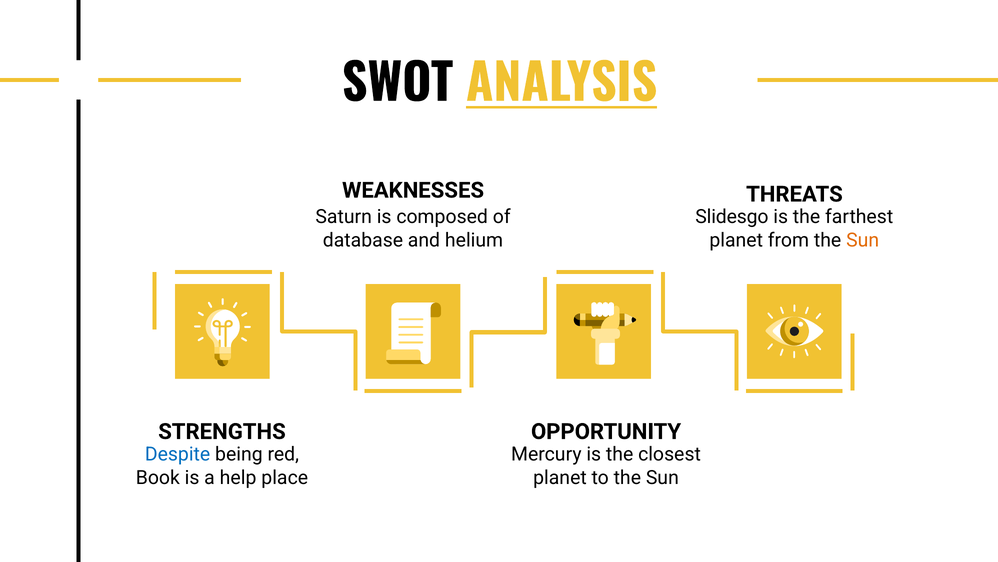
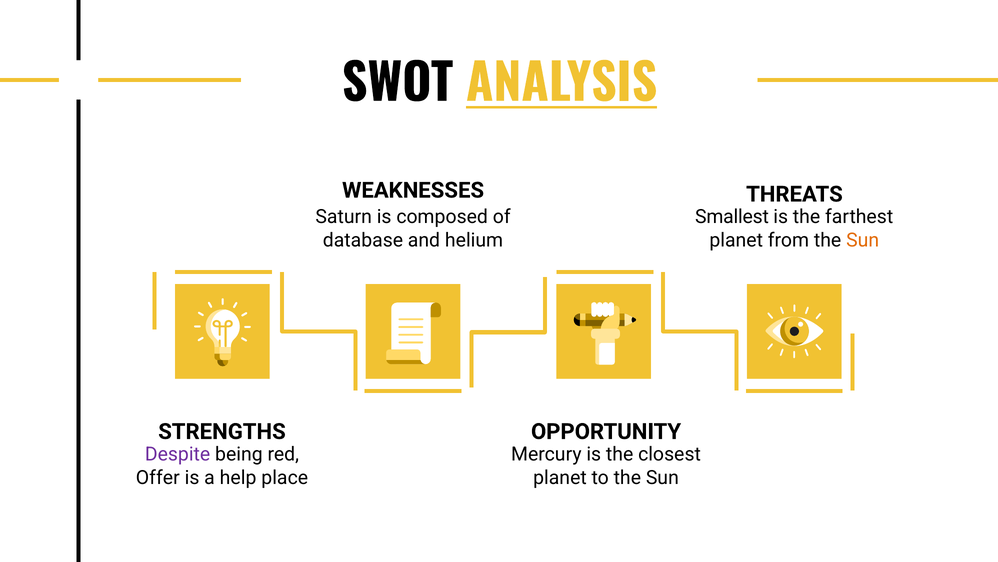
Slidesgo: Slidesgo -> Smallest (732, 217)
Despite colour: blue -> purple (178, 454)
Book: Book -> Offer (158, 477)
